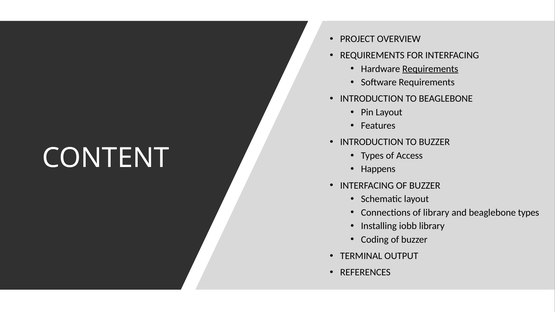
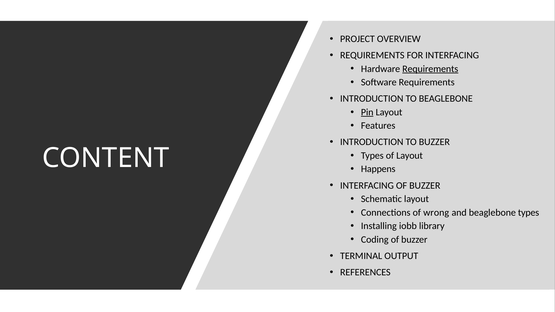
Pin underline: none -> present (367, 112)
of Access: Access -> Layout (410, 156)
of library: library -> wrong (436, 213)
